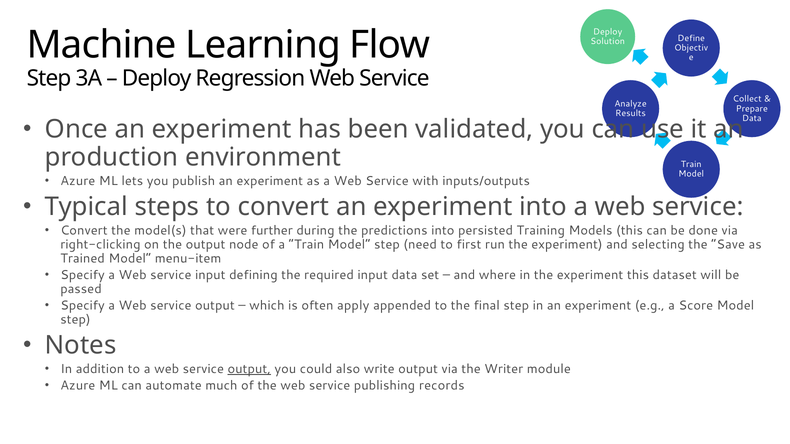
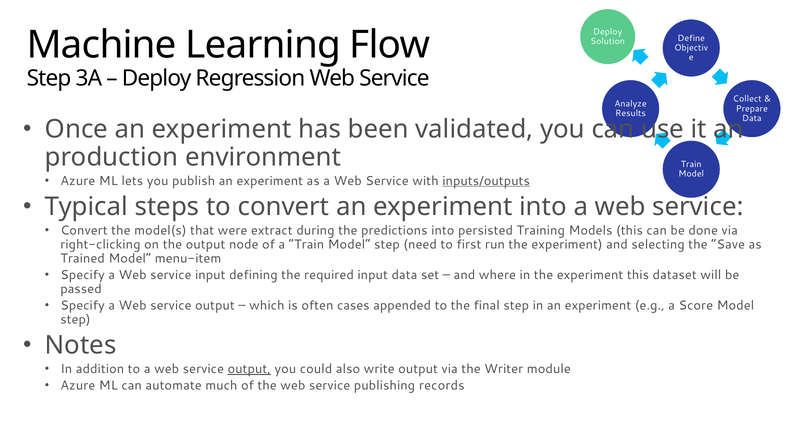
inputs/outputs underline: none -> present (486, 181)
further: further -> extract (272, 231)
apply: apply -> cases (353, 306)
